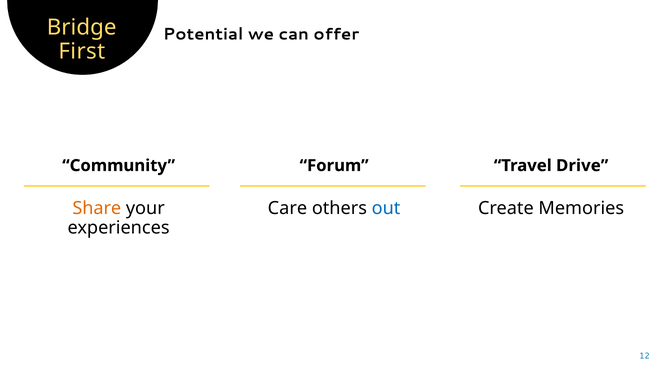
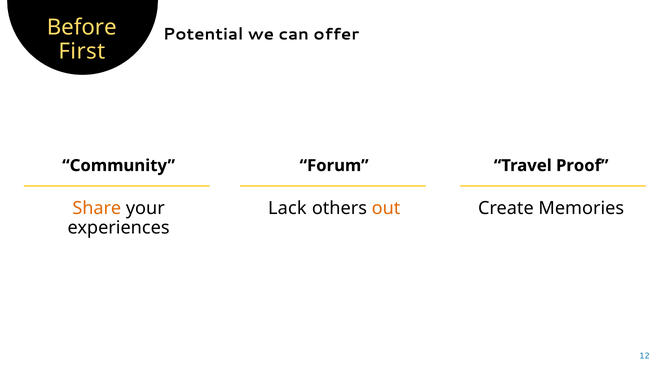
Bridge: Bridge -> Before (82, 27)
Drive: Drive -> Proof (582, 166)
Care: Care -> Lack (287, 208)
out colour: blue -> orange (386, 208)
